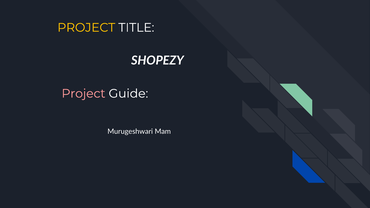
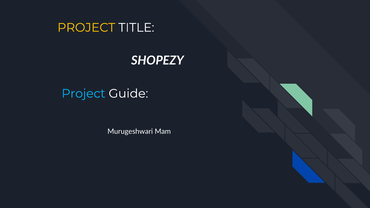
Project colour: pink -> light blue (83, 94)
